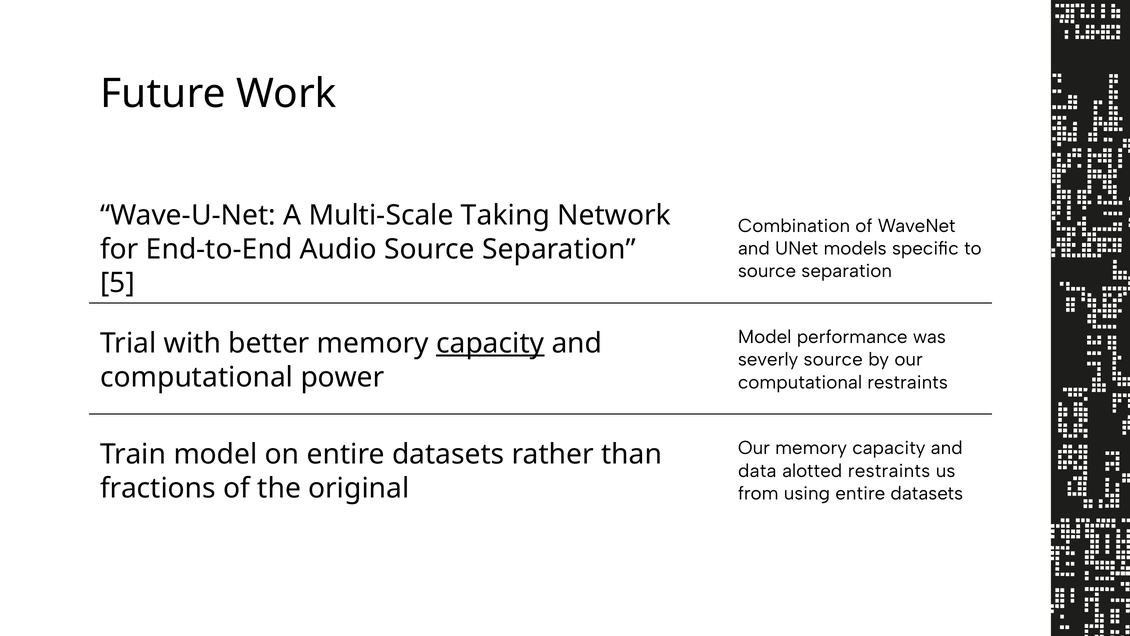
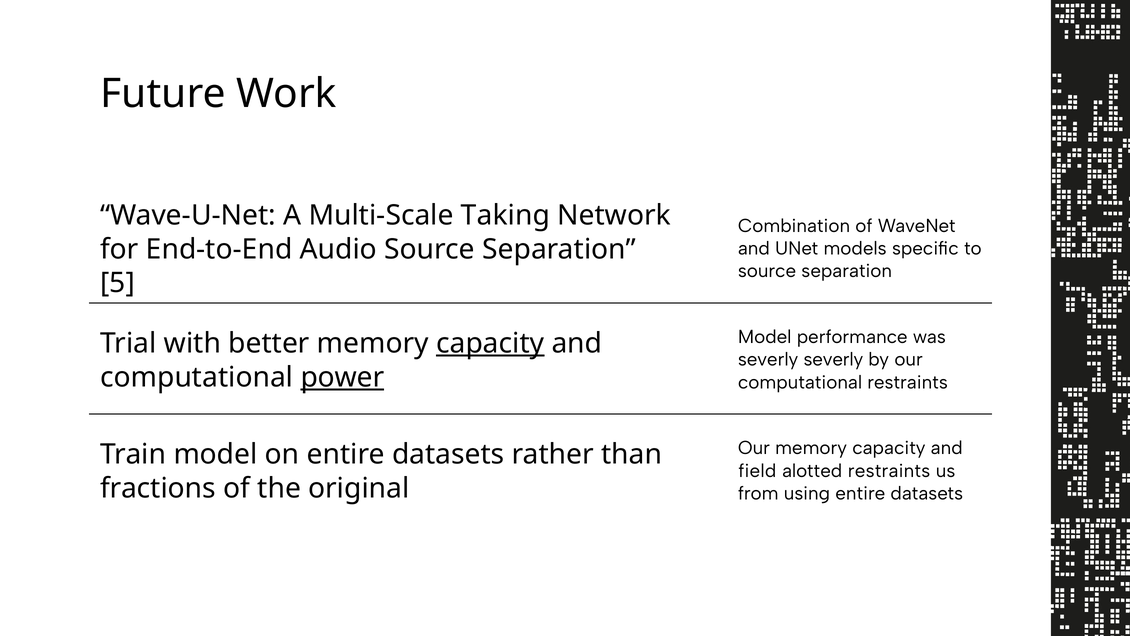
severly source: source -> severly (833, 360)
power underline: none -> present (342, 377)
data: data -> field (757, 471)
